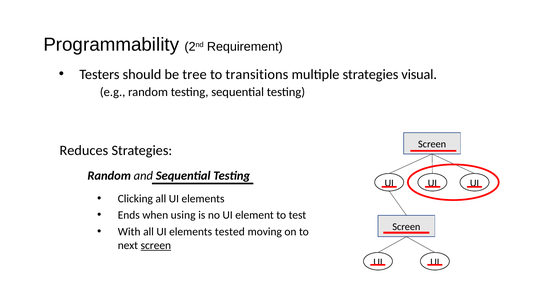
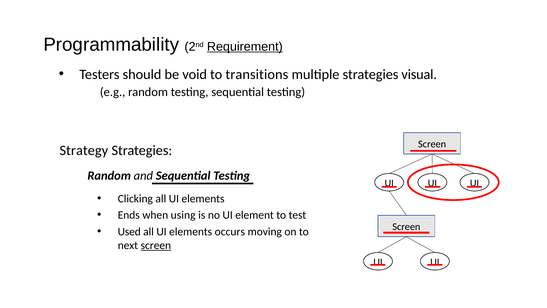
Requirement underline: none -> present (245, 47)
tree: tree -> void (195, 74)
Reduces: Reduces -> Strategy (84, 150)
With: With -> Used (129, 231)
tested: tested -> occurs (230, 231)
